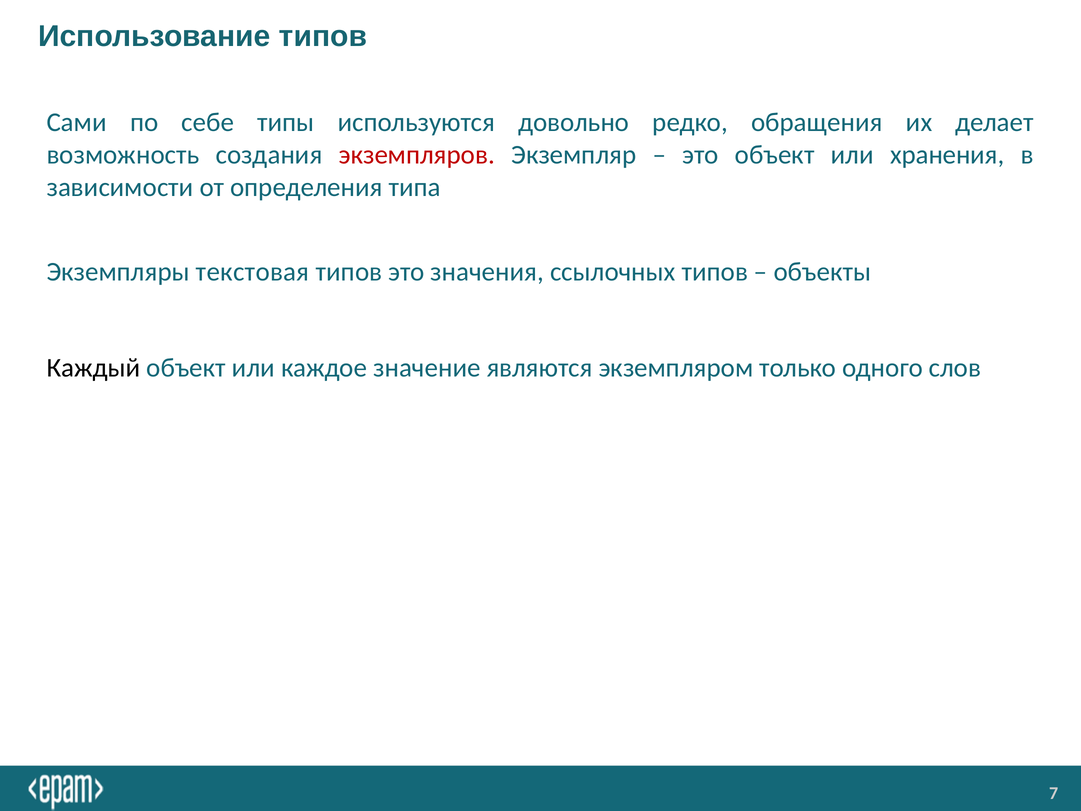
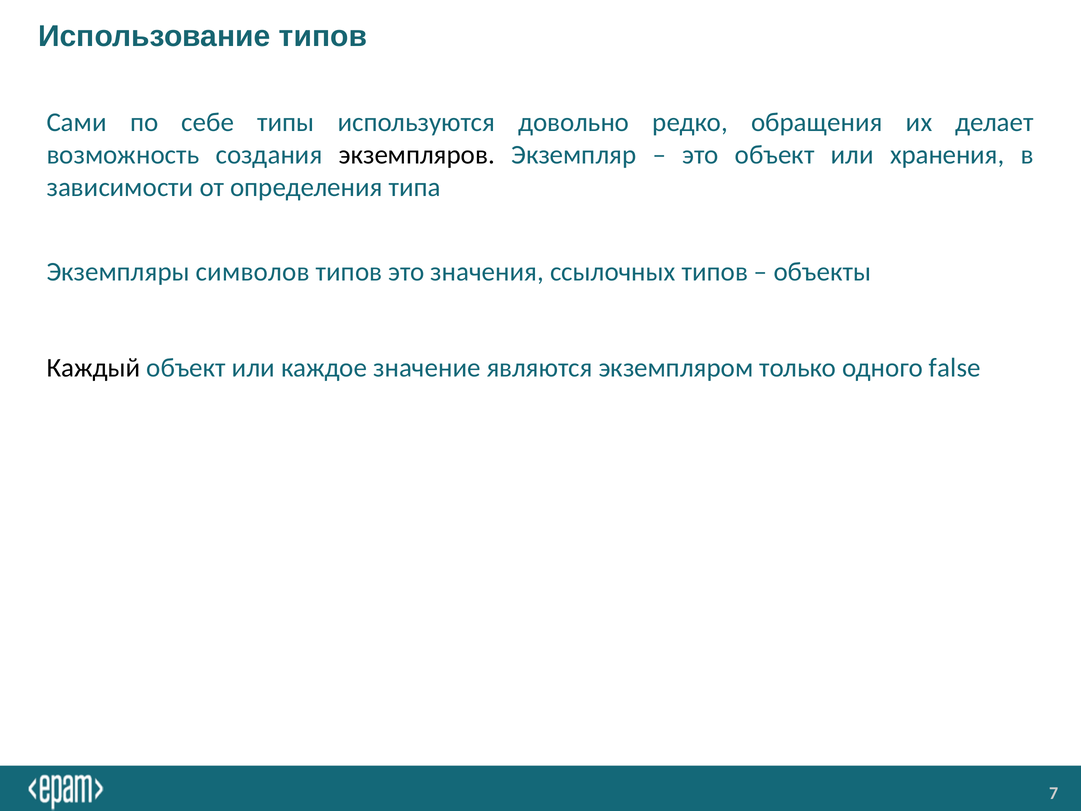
экземпляров colour: red -> black (417, 155)
текстовая: текстовая -> символов (253, 272)
слов: слов -> false (955, 368)
